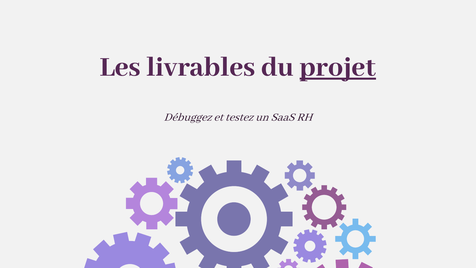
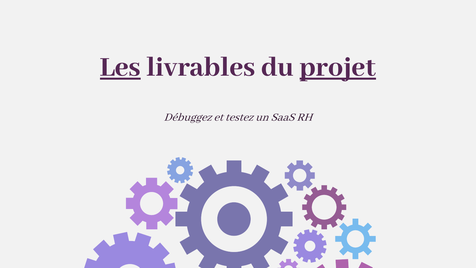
Les underline: none -> present (120, 66)
